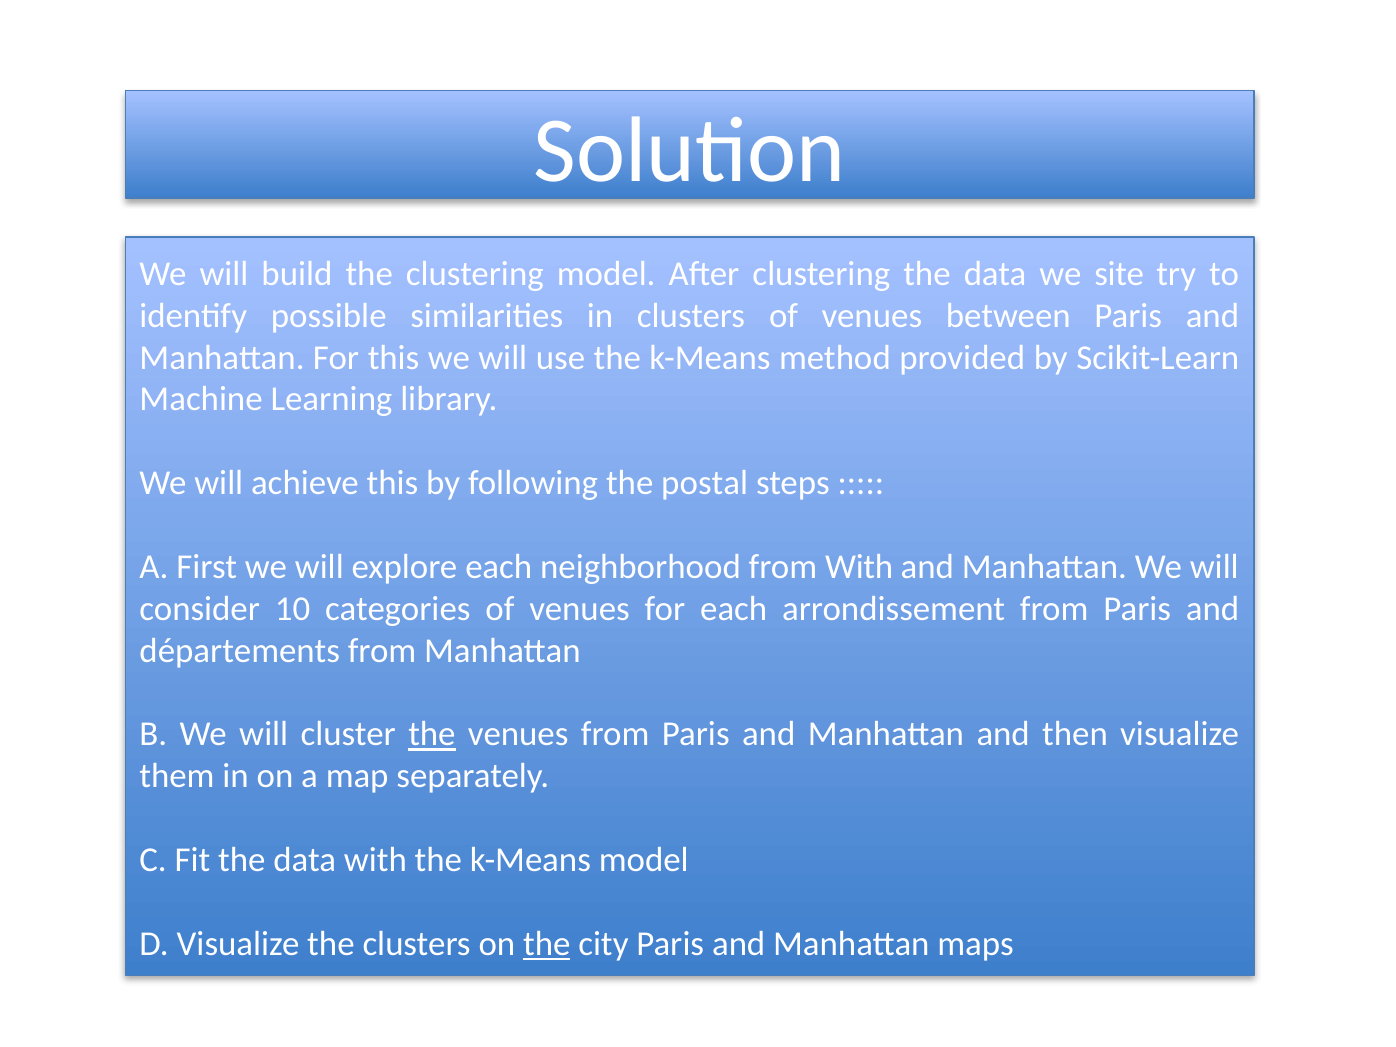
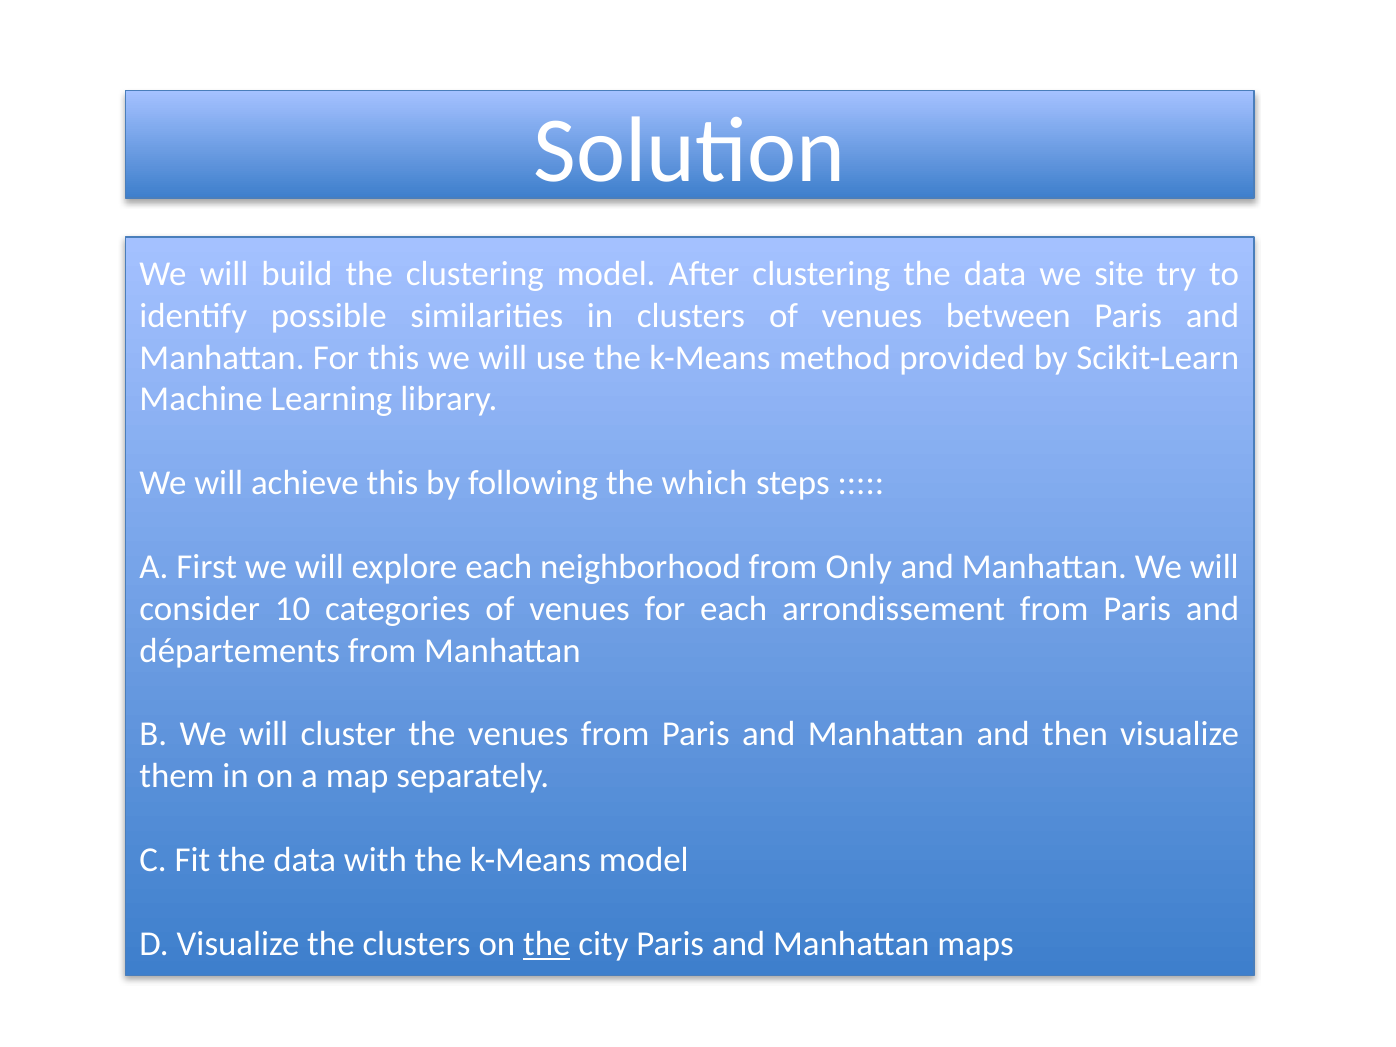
postal: postal -> which (705, 483)
from With: With -> Only (859, 567)
the underline: present -> none (432, 734)
